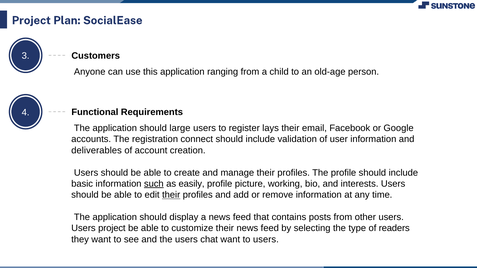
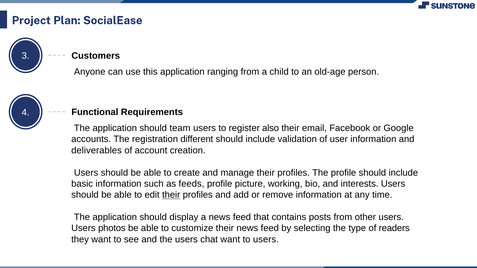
large: large -> team (180, 128)
lays: lays -> also (271, 128)
connect: connect -> different (197, 139)
such underline: present -> none (154, 184)
easily: easily -> feeds (192, 184)
Users project: project -> photos (112, 229)
